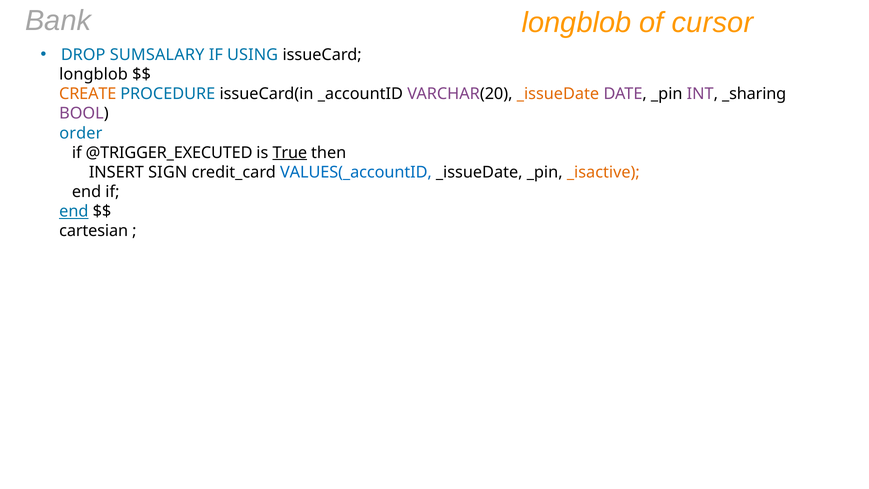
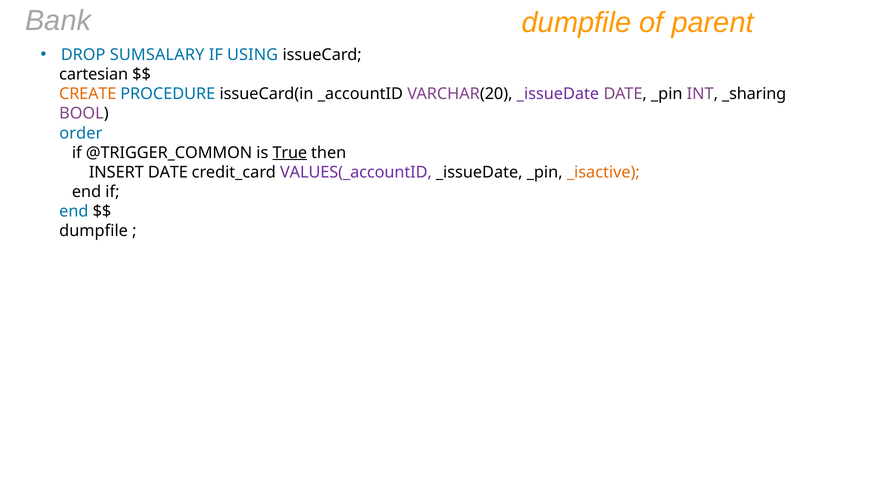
longblob: longblob -> dumpfile (577, 23)
cursor: cursor -> parent (713, 23)
longblob: longblob -> cartesian (94, 74)
_issueDate colour: orange -> purple (558, 94)
@TRIGGER_EXECUTED: @TRIGGER_EXECUTED -> @TRIGGER_COMMON (169, 153)
INSERT SIGN: SIGN -> DATE (168, 172)
VALUES(_accountID colour: blue -> purple (356, 172)
end underline: present -> none (74, 211)
cartesian: cartesian -> dumpfile (94, 231)
